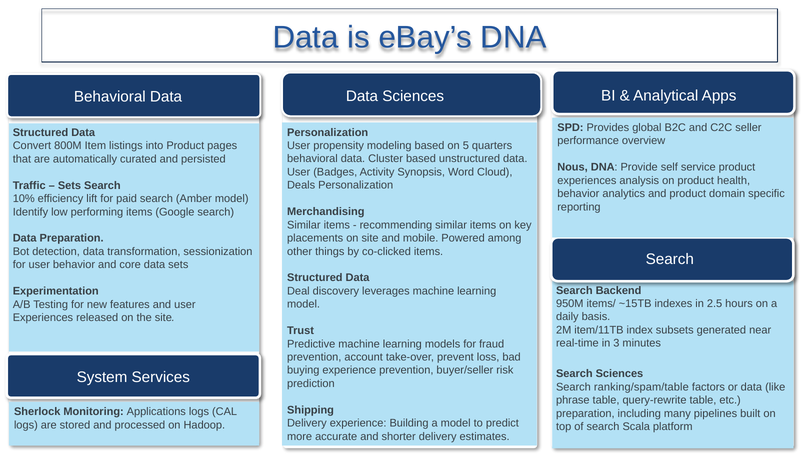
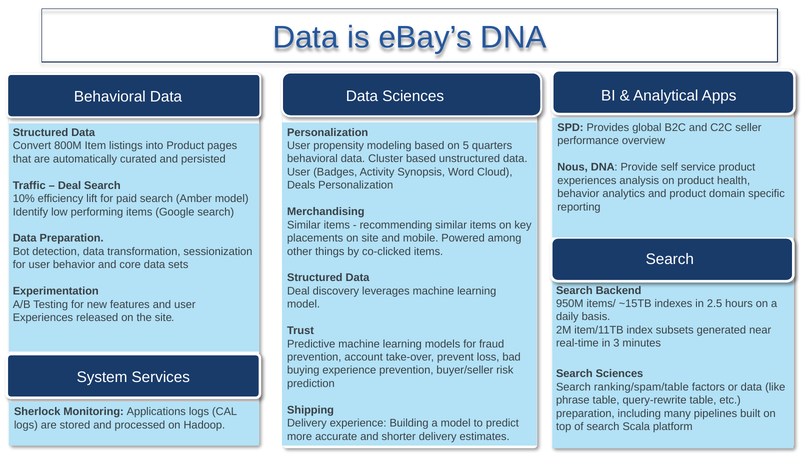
Sets: Sets -> Deal (69, 185)
